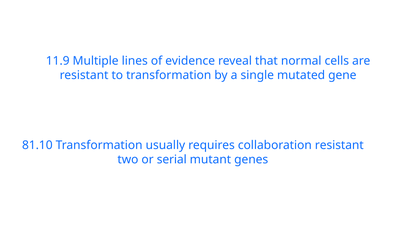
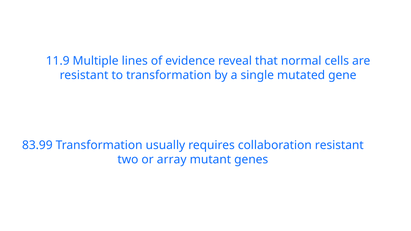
81.10: 81.10 -> 83.99 (37, 145)
serial: serial -> array (172, 160)
